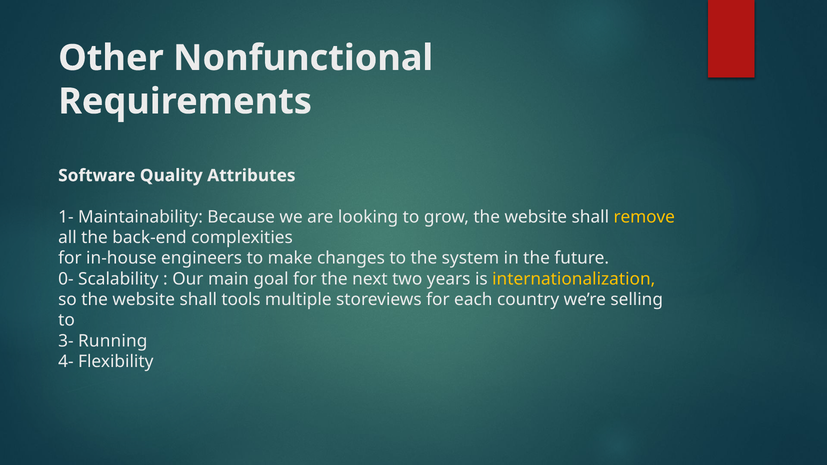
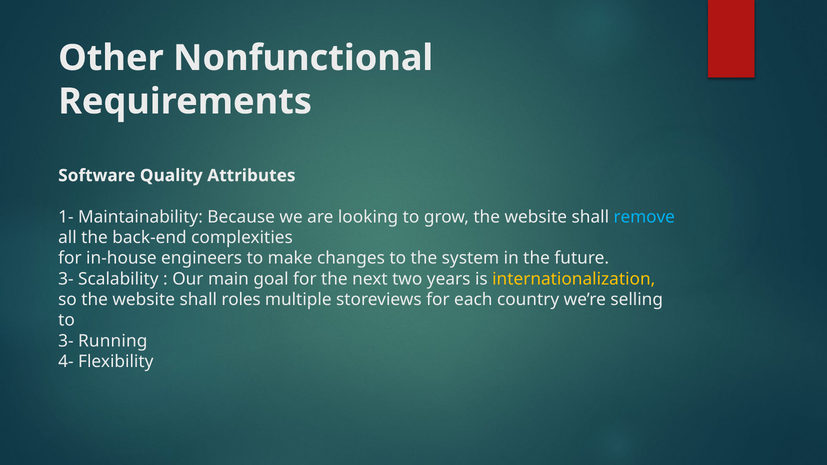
remove colour: yellow -> light blue (644, 217)
0-: 0- -> 3- (66, 279)
tools: tools -> roles (241, 300)
